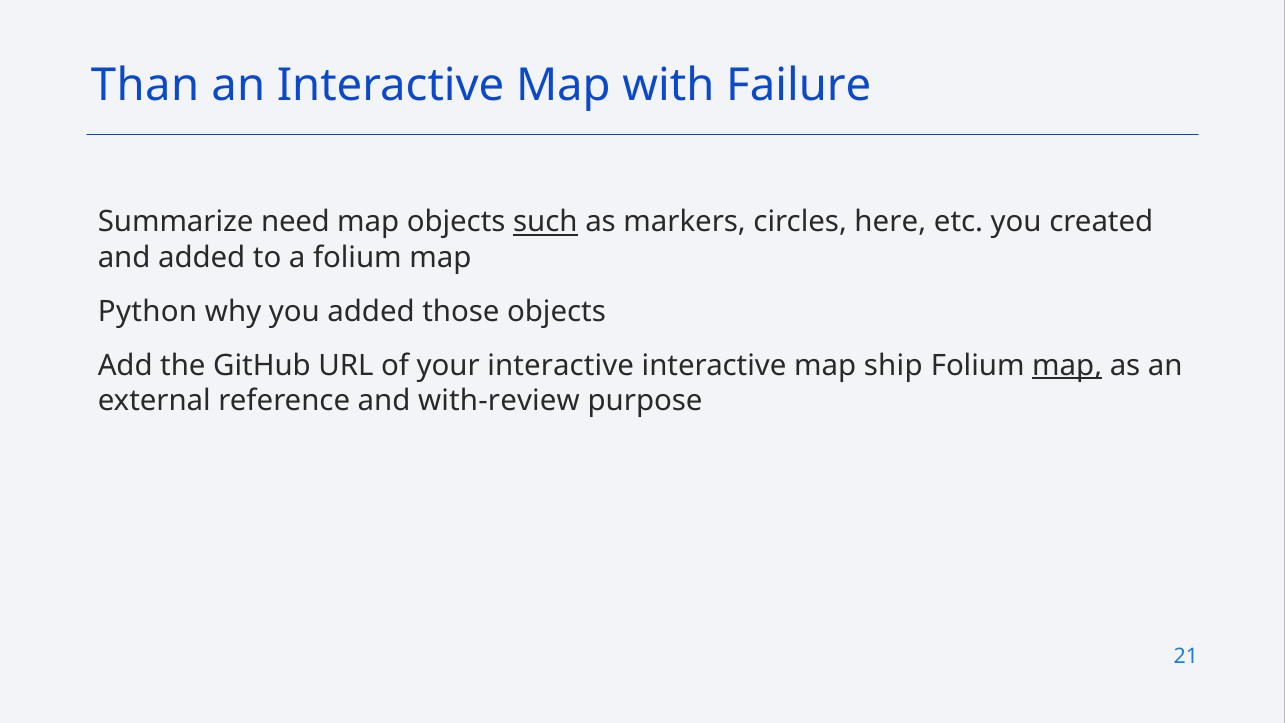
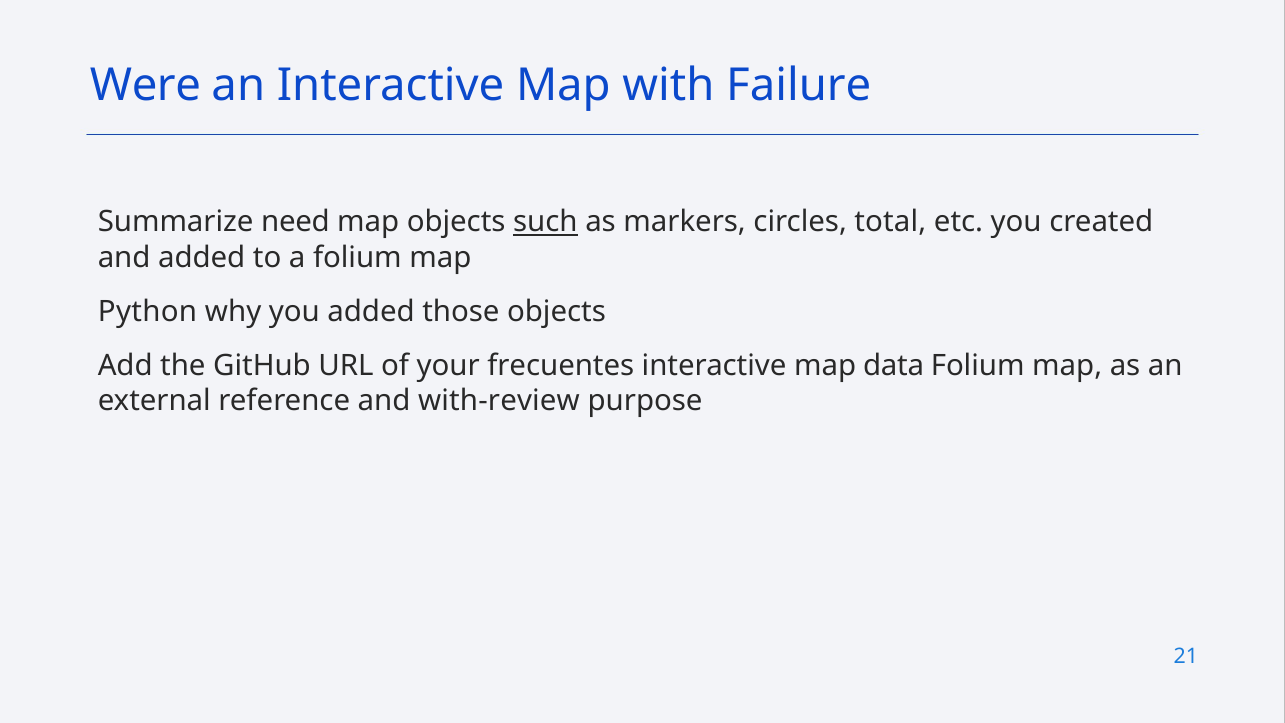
Than: Than -> Were (145, 86)
here: here -> total (890, 222)
your interactive: interactive -> frecuentes (561, 365)
ship: ship -> data (894, 365)
map underline: present -> none (1067, 365)
